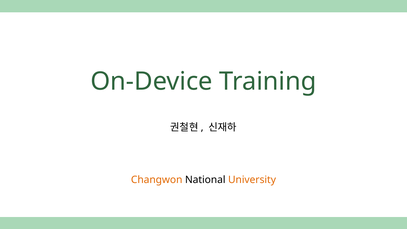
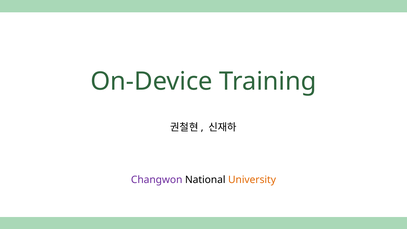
Changwon colour: orange -> purple (157, 180)
